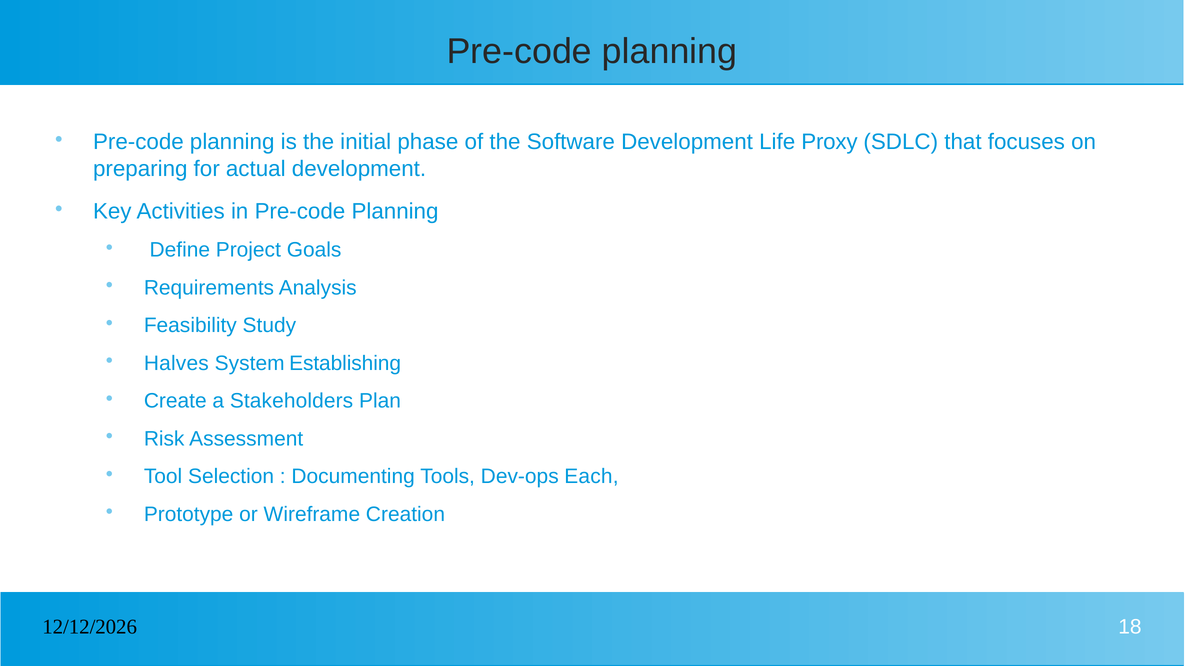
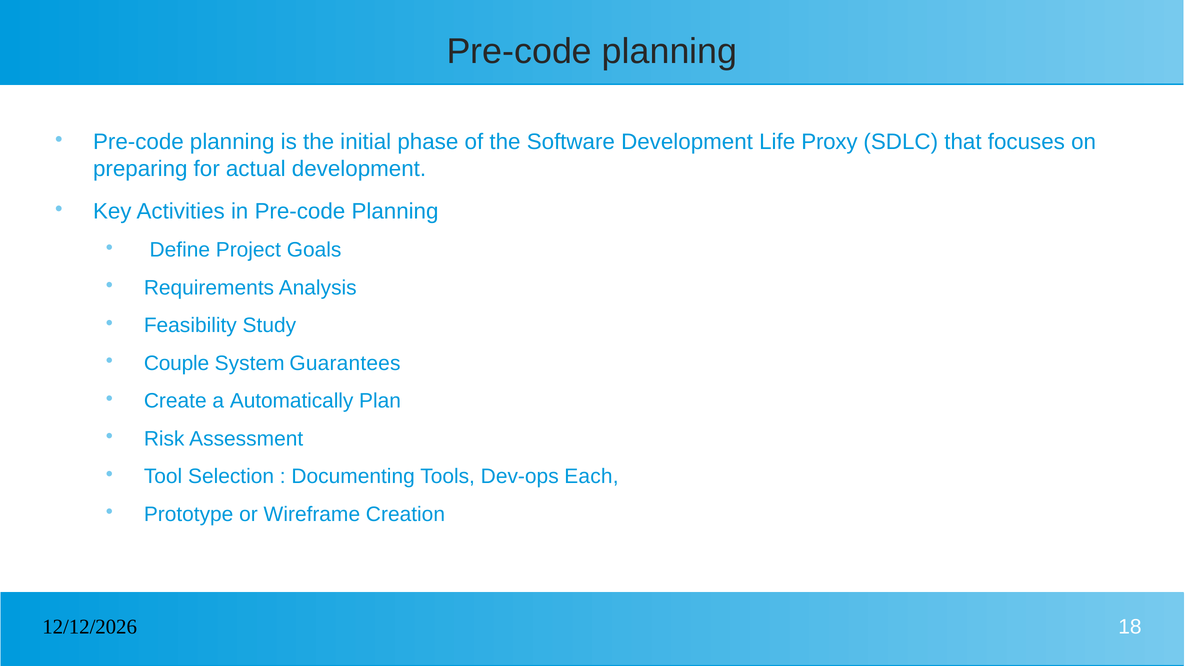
Halves: Halves -> Couple (177, 363)
Establishing: Establishing -> Guarantees (345, 363)
Stakeholders: Stakeholders -> Automatically (292, 401)
